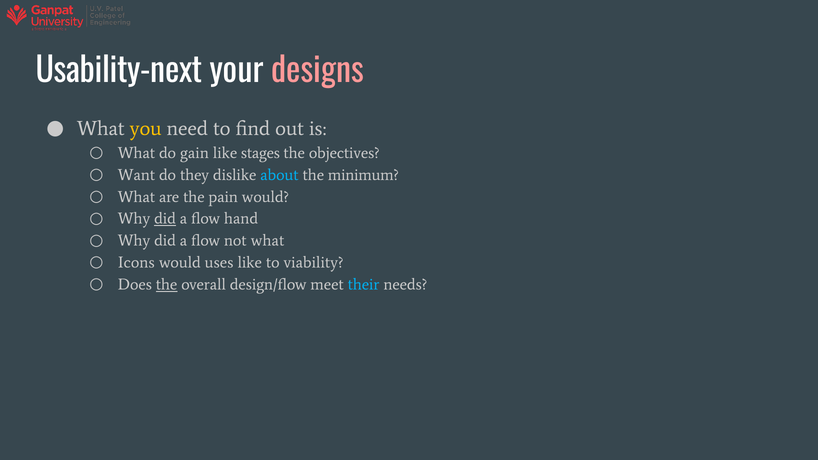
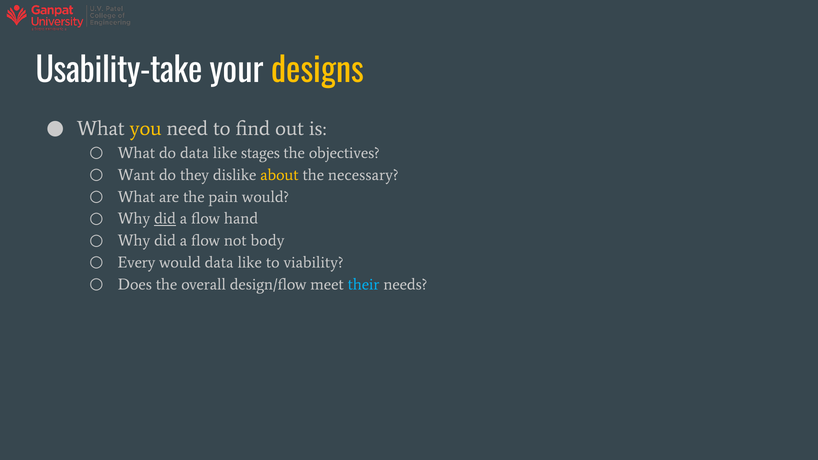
Usability-next: Usability-next -> Usability-take (119, 71)
designs colour: pink -> yellow (318, 71)
do gain: gain -> data (194, 153)
about colour: light blue -> yellow (279, 175)
minimum: minimum -> necessary (363, 175)
not what: what -> body (268, 241)
Icons: Icons -> Every (137, 263)
would uses: uses -> data (219, 263)
the underline: present -> none (167, 285)
